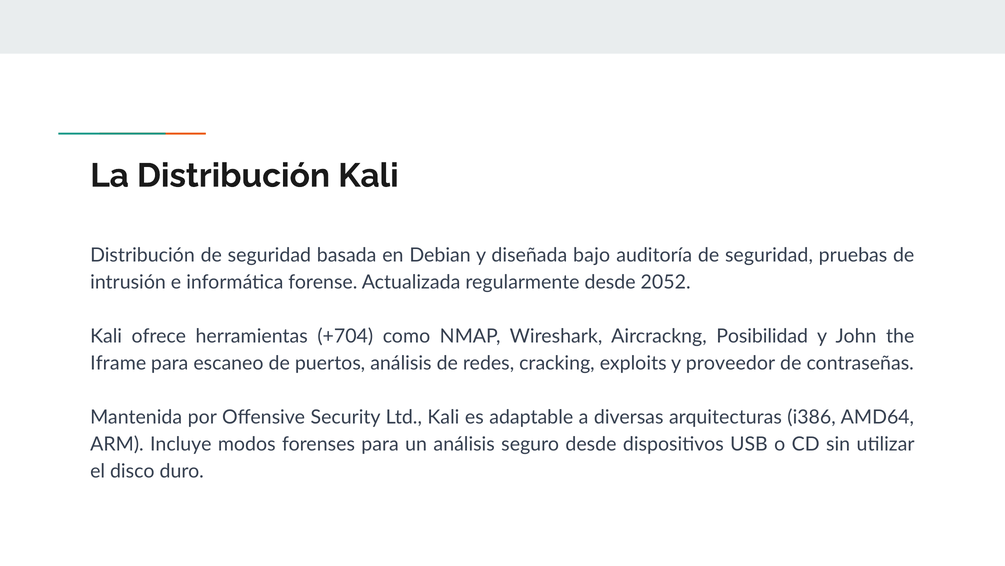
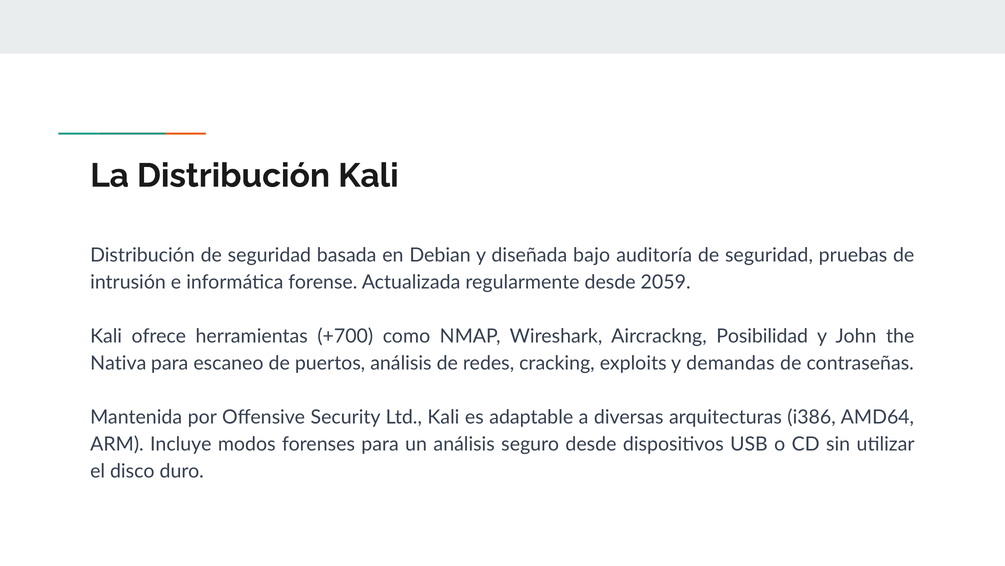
2052: 2052 -> 2059 (666, 282)
+704: +704 -> +700 (345, 336)
Iframe: Iframe -> Nativa (118, 363)
proveedor: proveedor -> demandas (730, 363)
